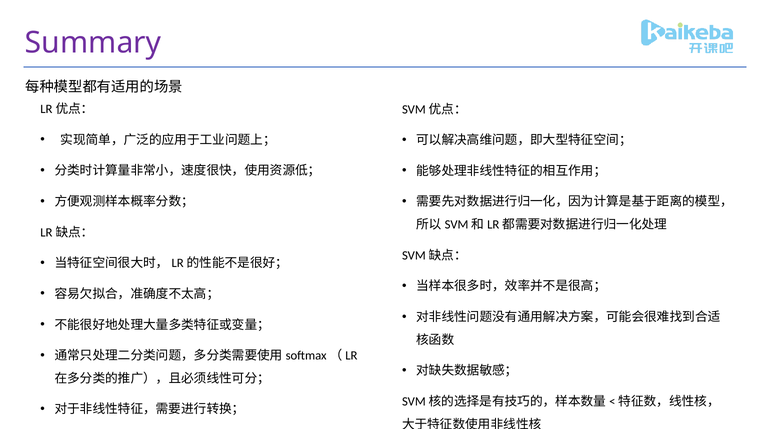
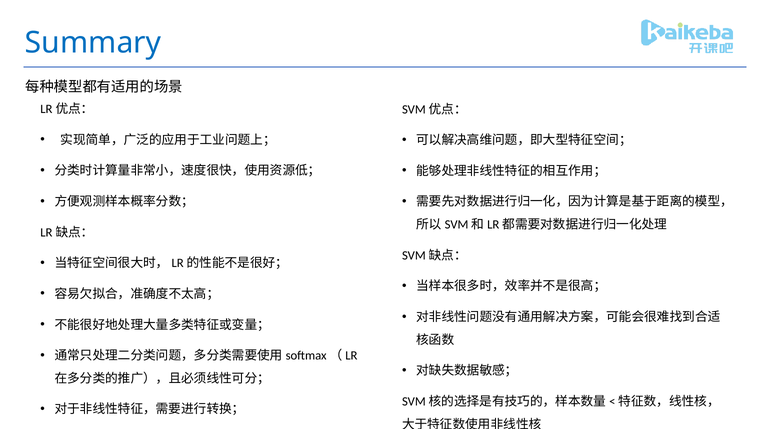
Summary colour: purple -> blue (93, 43)
